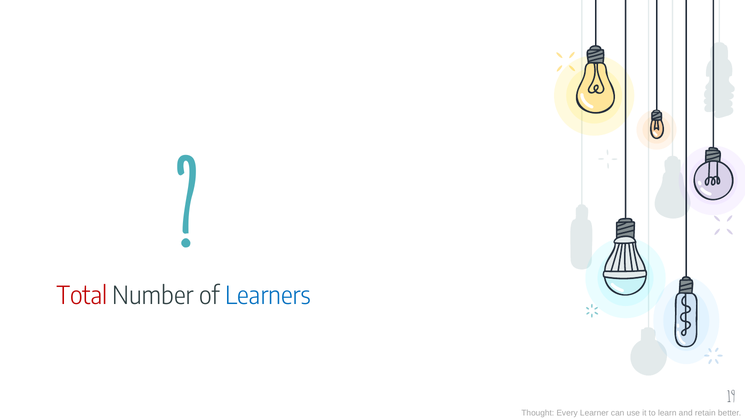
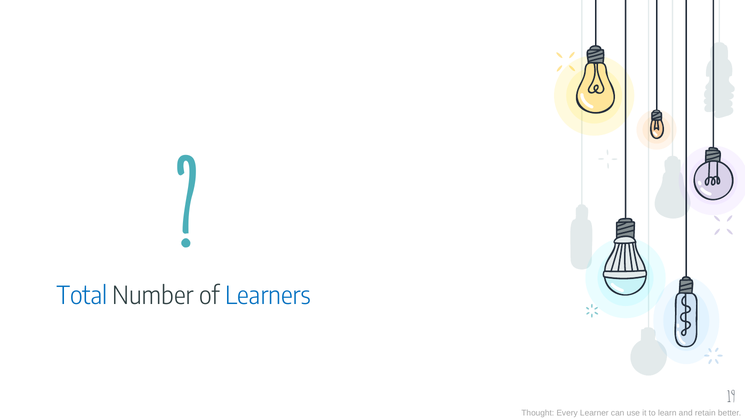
Total colour: red -> blue (82, 296)
